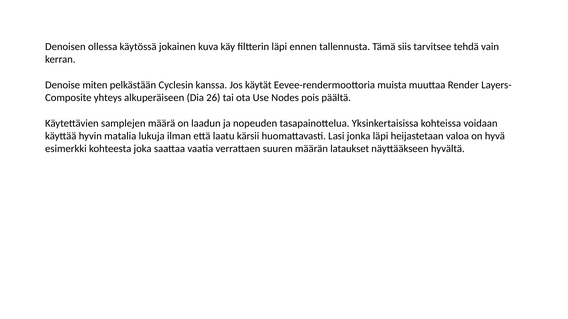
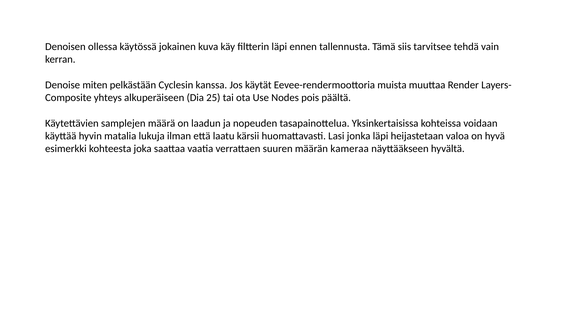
26: 26 -> 25 (213, 98)
lataukset: lataukset -> kameraa (350, 149)
